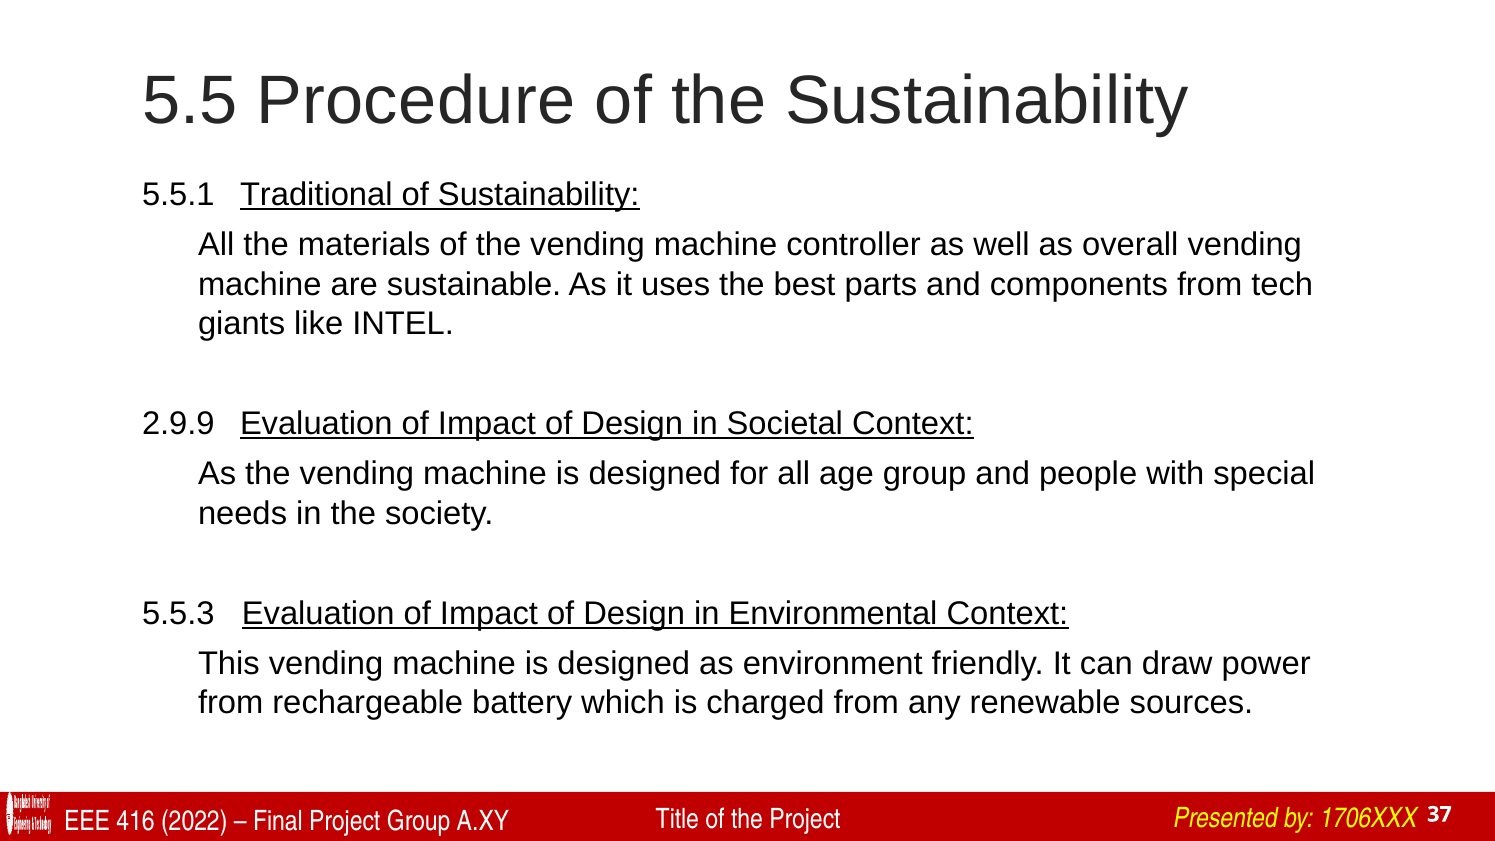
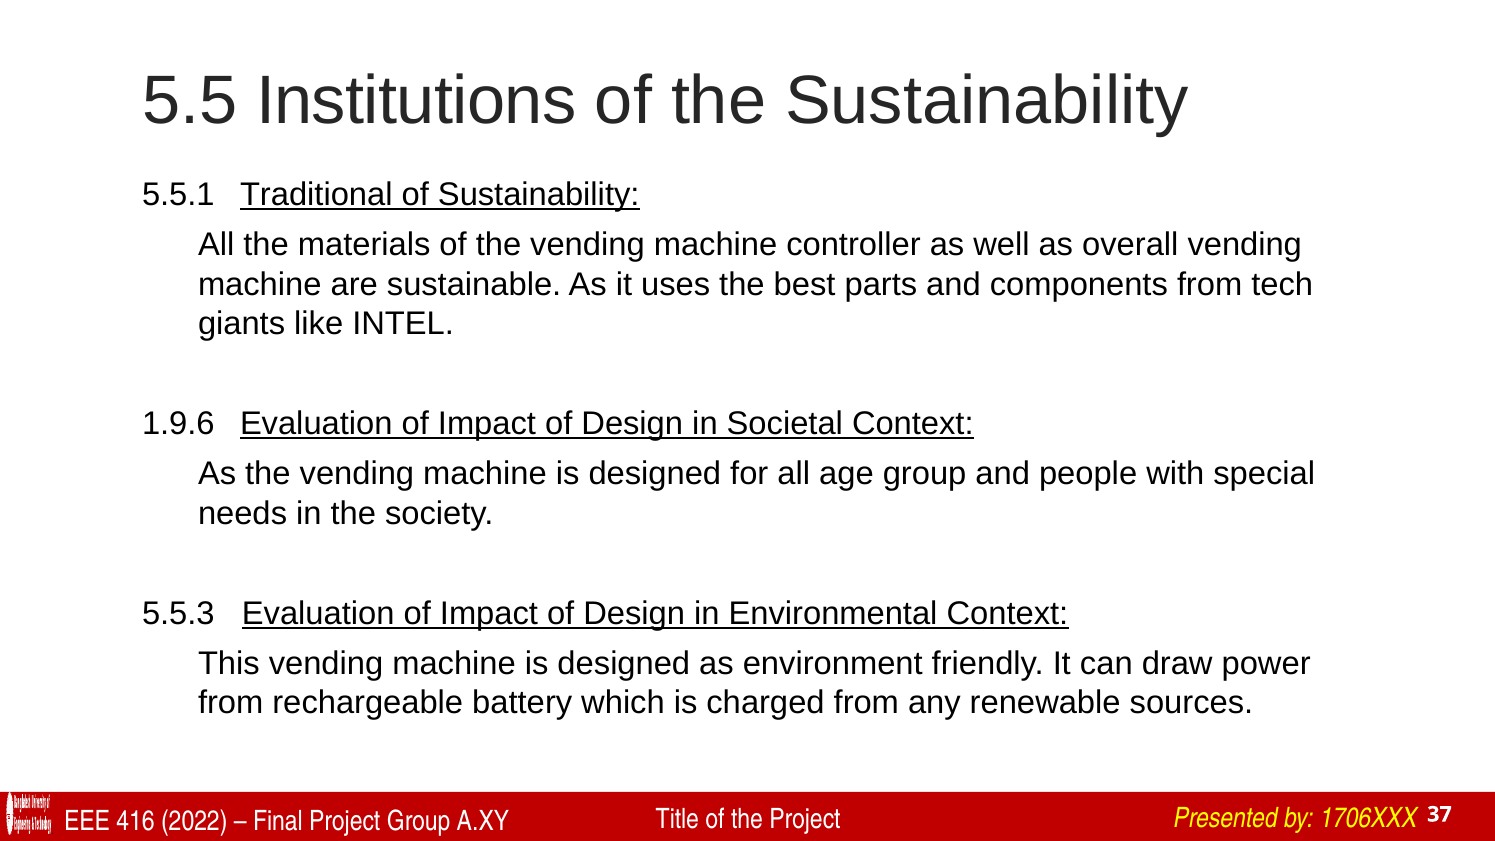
Procedure: Procedure -> Institutions (416, 101)
2.9.9: 2.9.9 -> 1.9.6 (178, 424)
